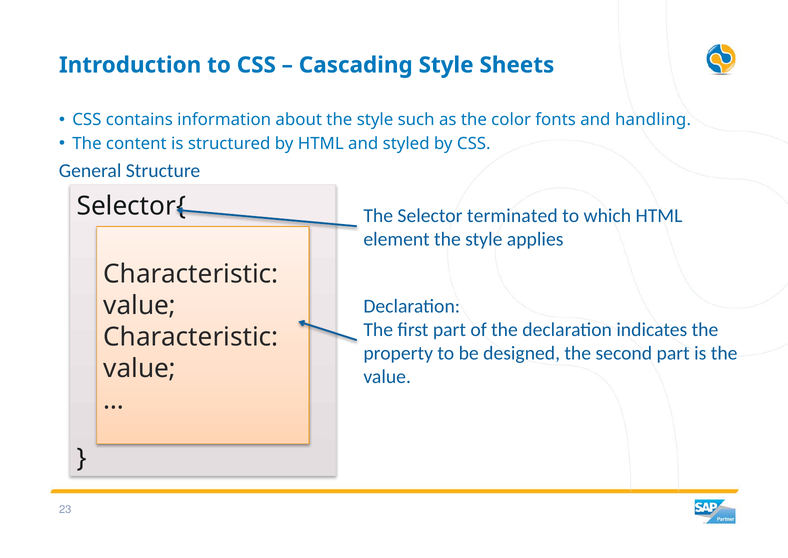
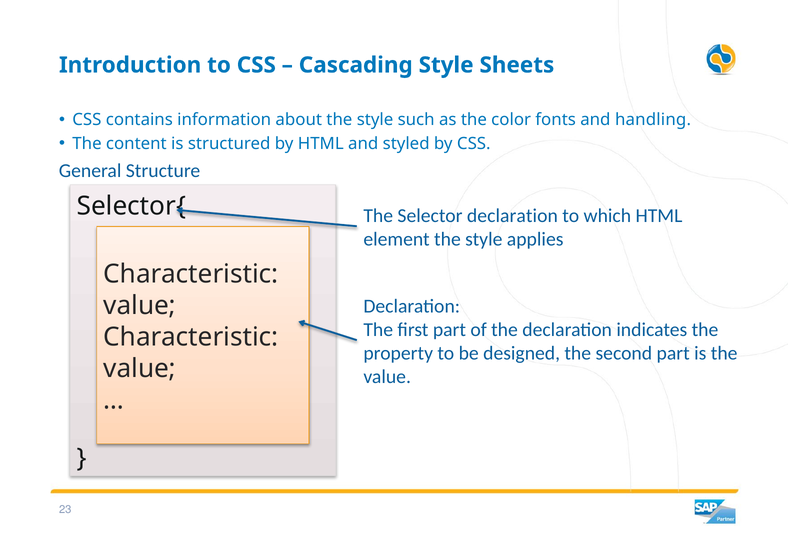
Selector terminated: terminated -> declaration (512, 216)
